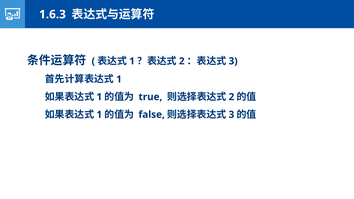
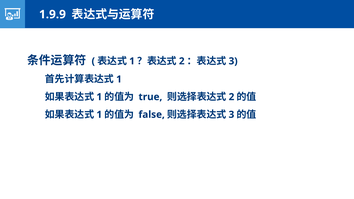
1.6.3: 1.6.3 -> 1.9.9 (52, 14)
